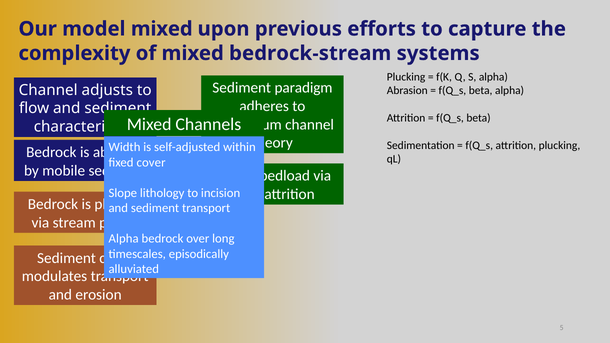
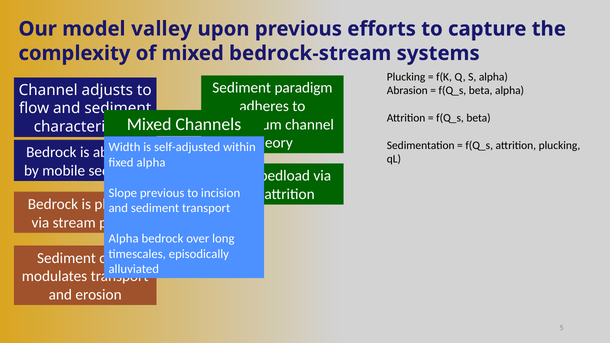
model mixed: mixed -> valley (162, 29)
cover: cover -> alpha (151, 162)
Slope lithology: lithology -> previous (162, 193)
